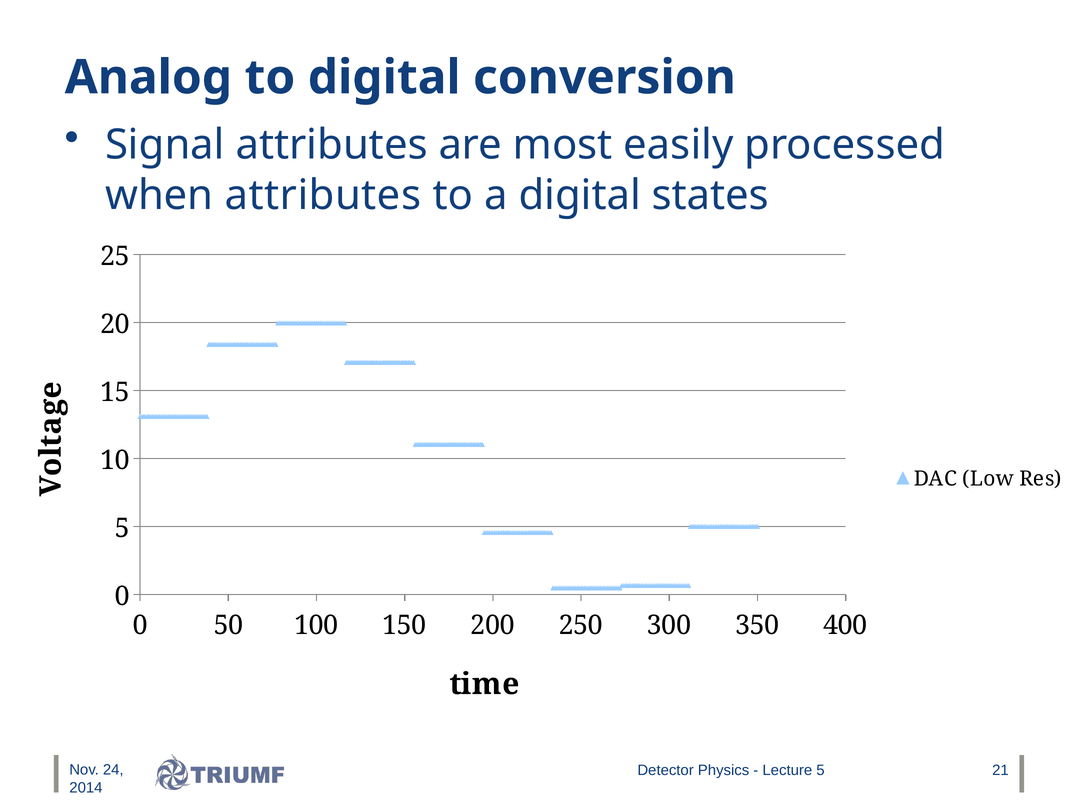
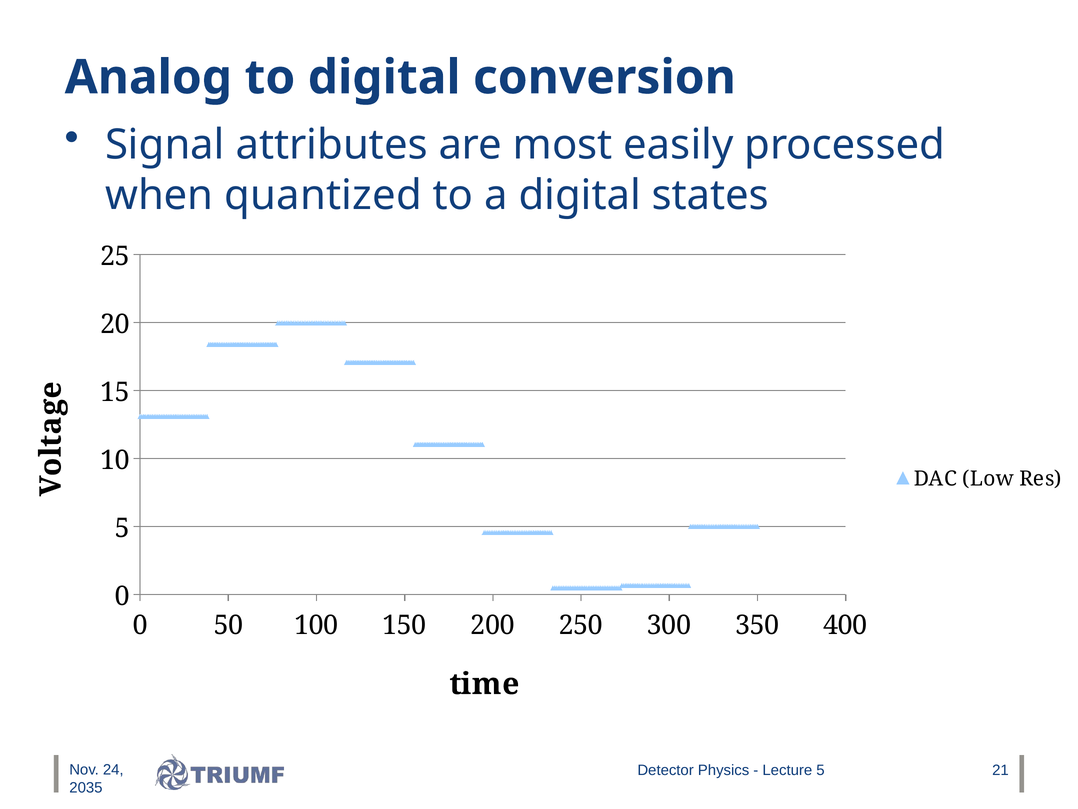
when attributes: attributes -> quantized (323, 195)
2014: 2014 -> 2035 (86, 787)
